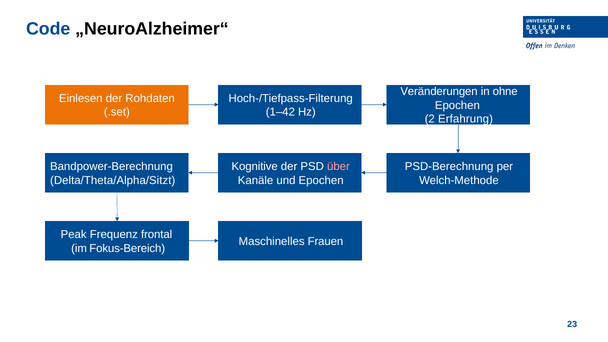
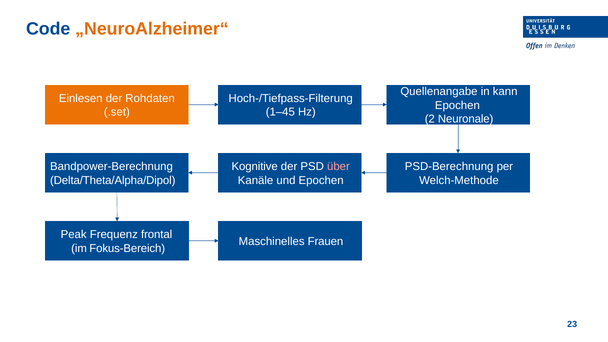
„NeuroAlzheimer“ colour: black -> orange (152, 29)
Veränderungen: Veränderungen -> Quellenangabe (439, 92)
ohne: ohne -> kann (505, 92)
1–42: 1–42 -> 1–45 (280, 112)
Erfahrung: Erfahrung -> Neuronale (466, 119)
Delta/Theta/Alpha/Sitzt: Delta/Theta/Alpha/Sitzt -> Delta/Theta/Alpha/Dipol (113, 180)
